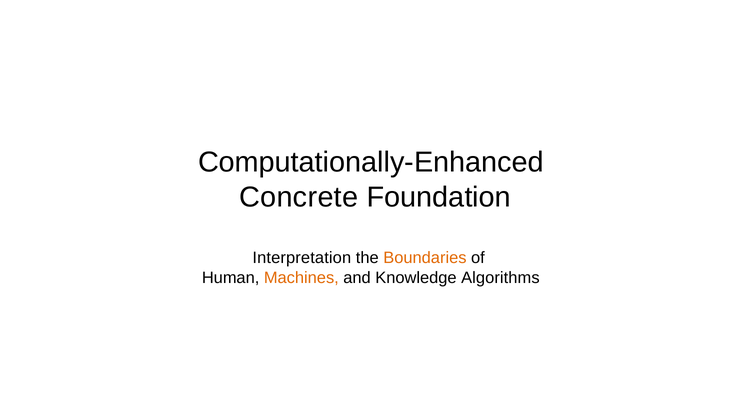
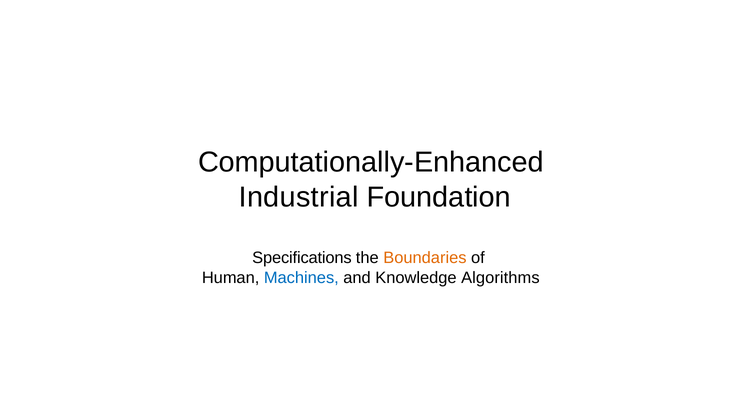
Concrete: Concrete -> Industrial (299, 197)
Interpretation: Interpretation -> Specifications (302, 258)
Machines colour: orange -> blue (301, 278)
